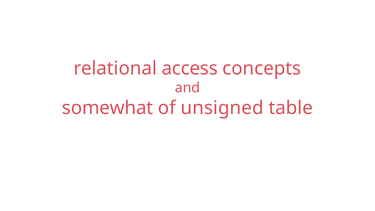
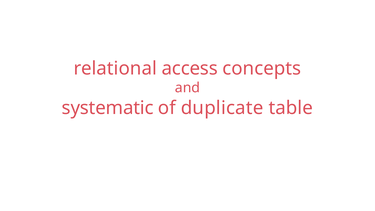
somewhat: somewhat -> systematic (108, 108)
unsigned: unsigned -> duplicate (222, 108)
